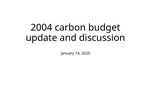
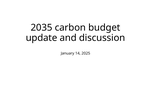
2004: 2004 -> 2035 (42, 28)
